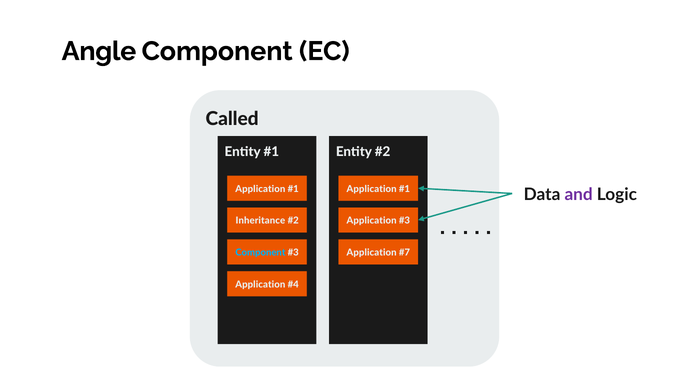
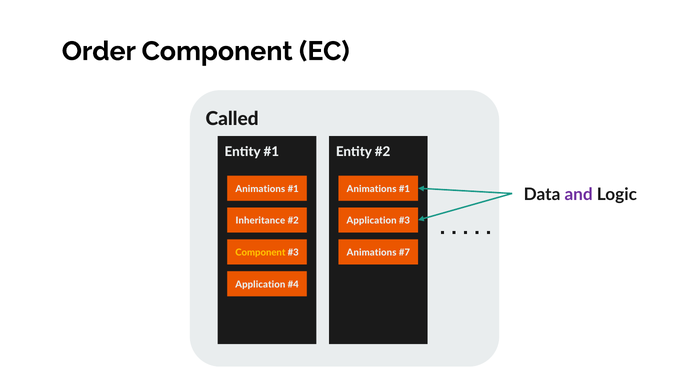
Angle: Angle -> Order (99, 51)
Application: Application -> Animations (260, 189)
Application: Application -> Animations (372, 189)
Component colour: light blue -> yellow (260, 253)
Application: Application -> Animations (372, 253)
